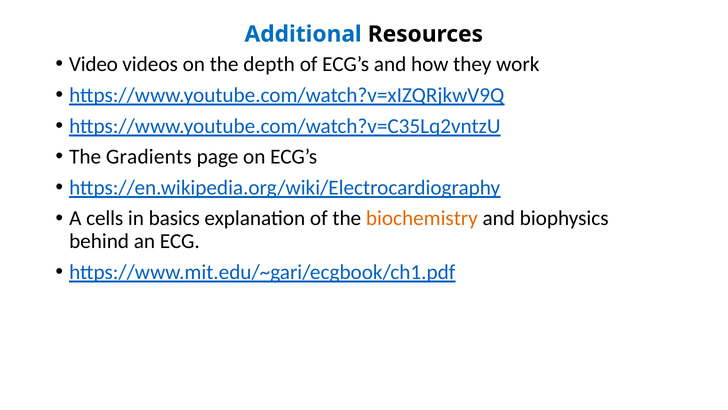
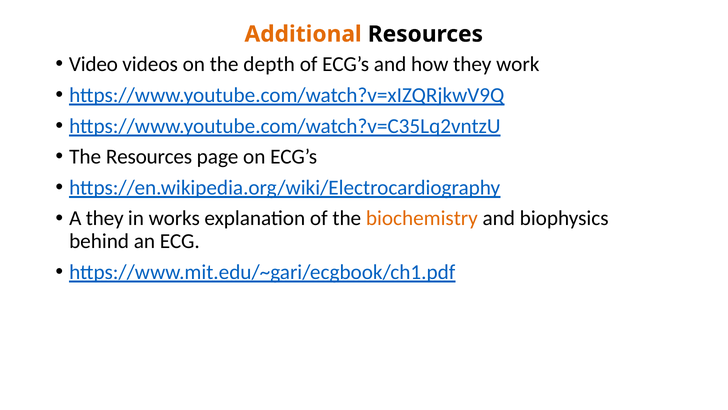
Additional colour: blue -> orange (303, 34)
The Gradients: Gradients -> Resources (149, 157)
A cells: cells -> they (105, 218)
basics: basics -> works (174, 218)
